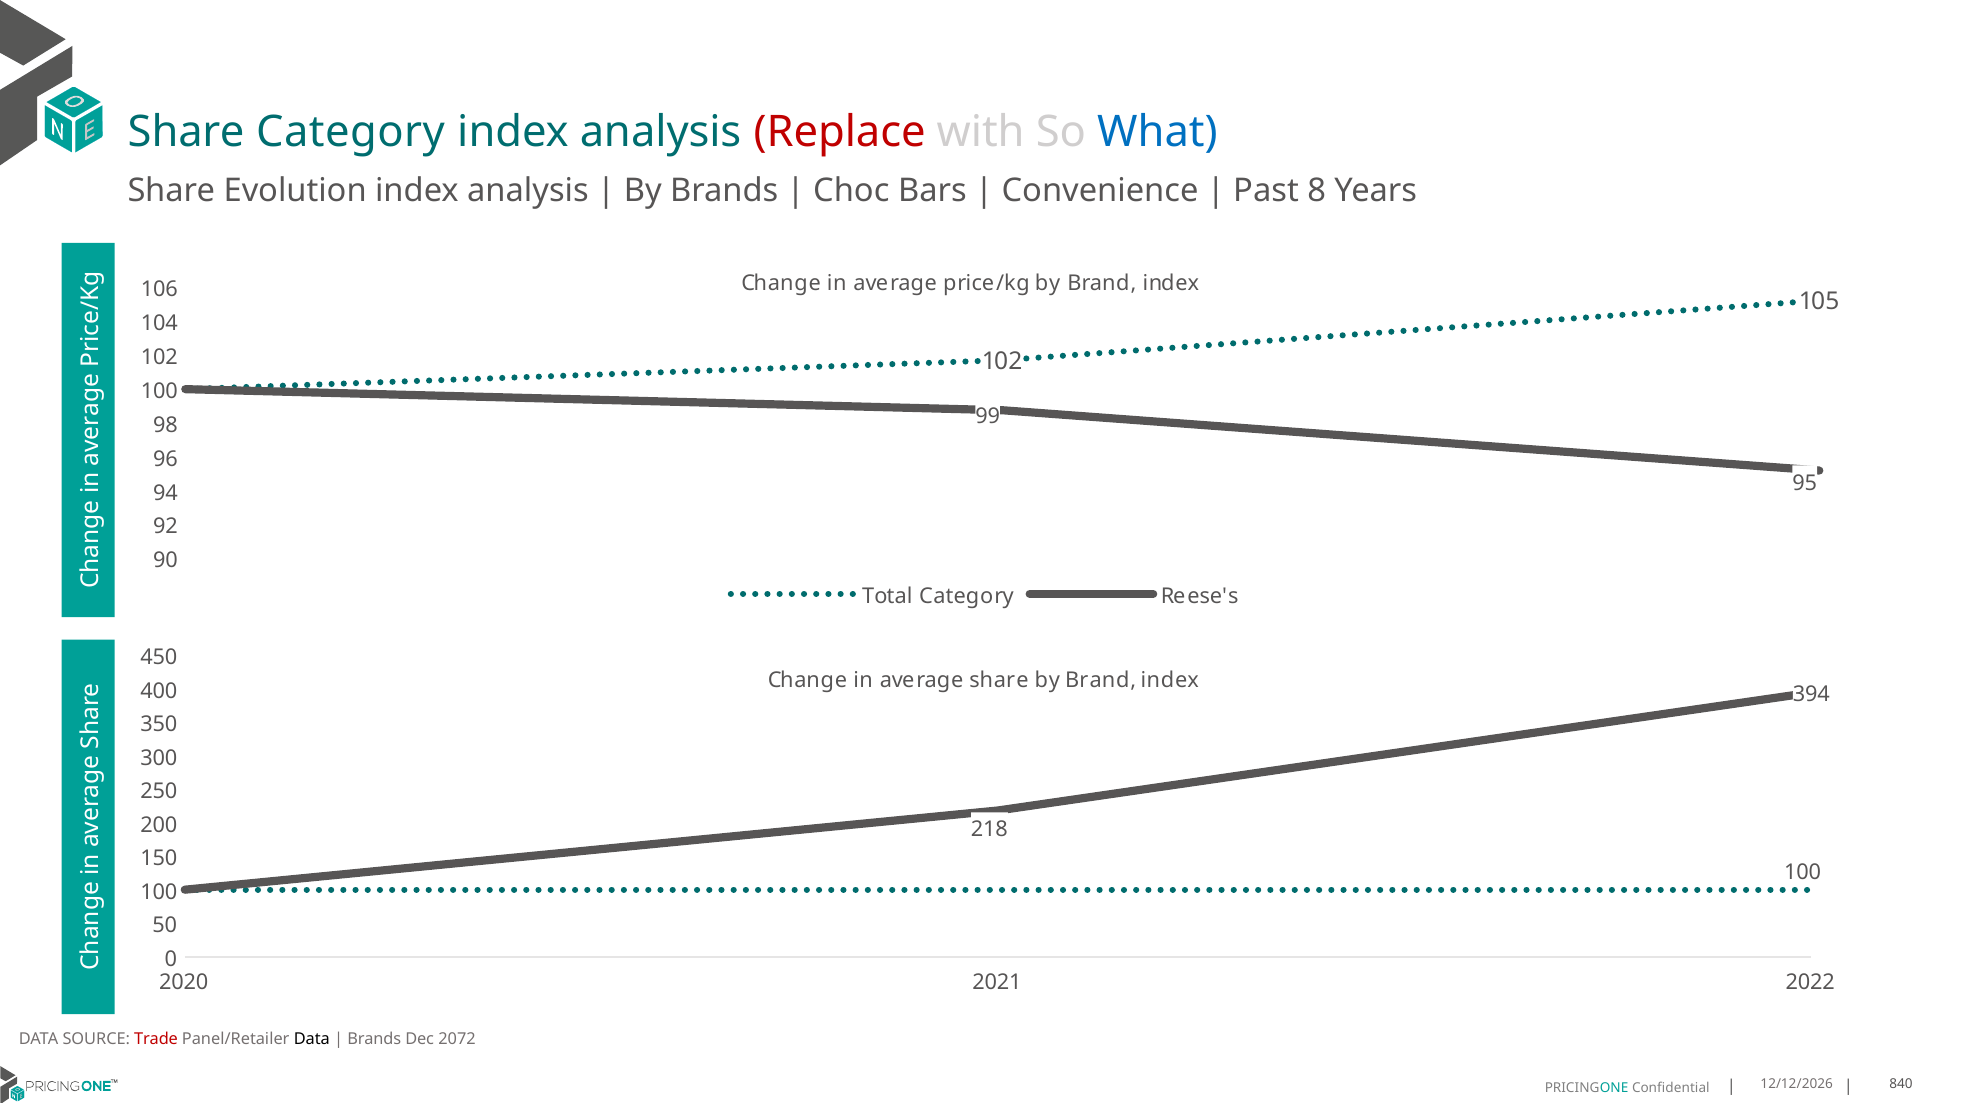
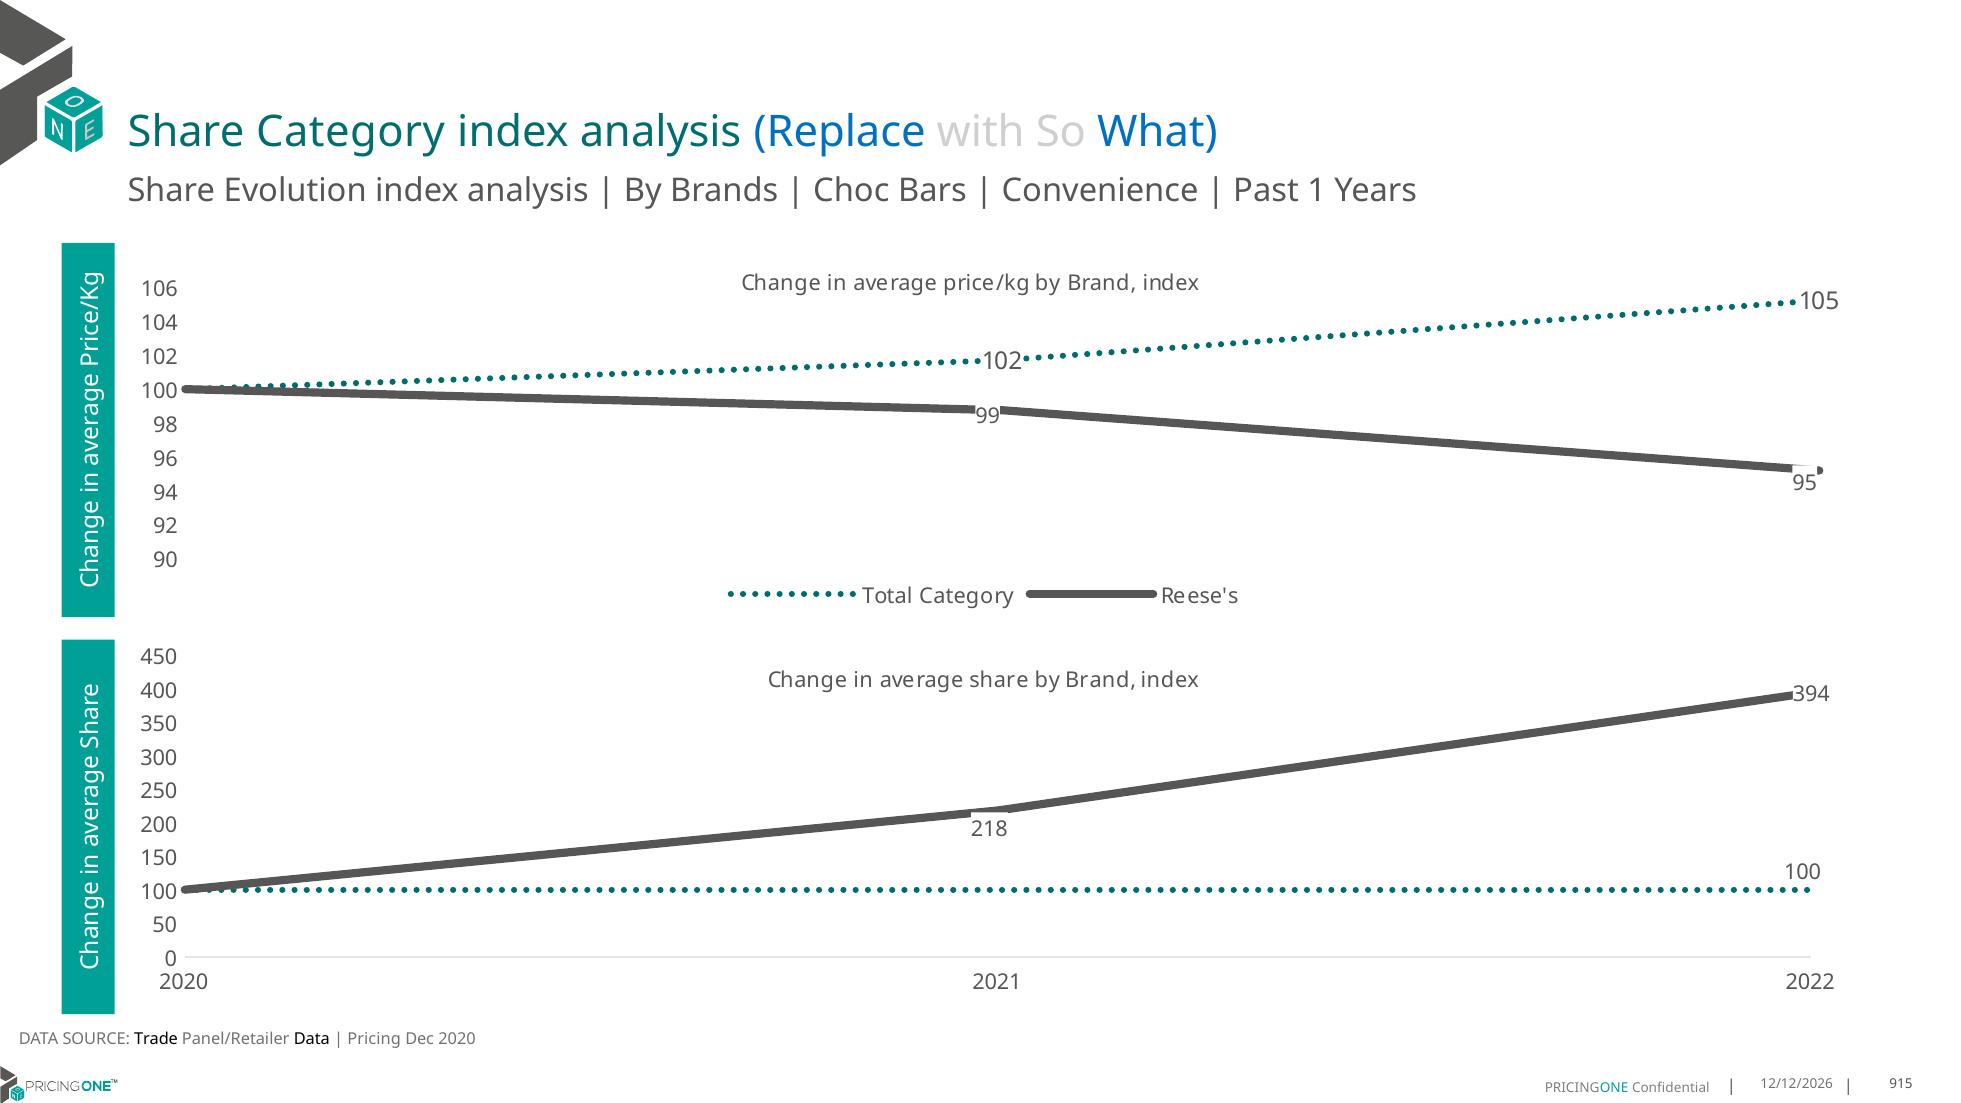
Replace colour: red -> blue (840, 132)
8: 8 -> 1 (1317, 191)
Trade colour: red -> black (156, 1039)
Brands: Brands -> Pricing (374, 1039)
Dec 2072: 2072 -> 2020 (457, 1039)
840: 840 -> 915 (1901, 1085)
